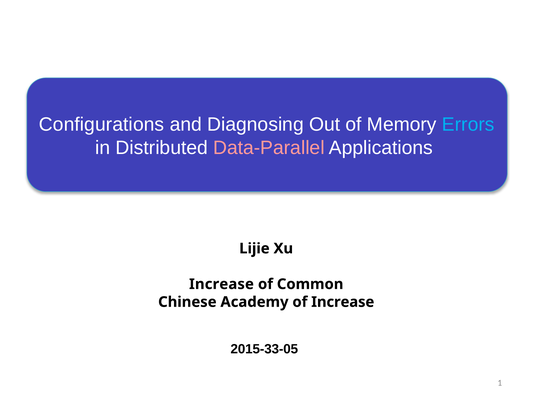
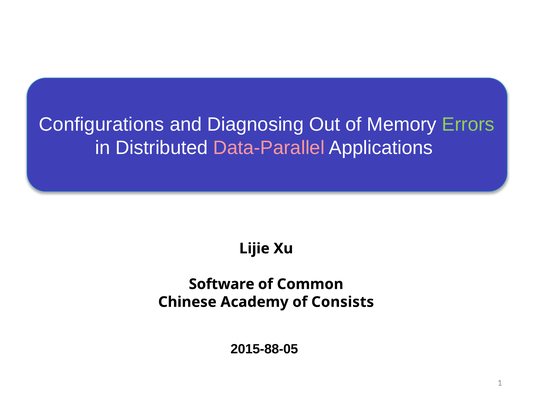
Errors colour: light blue -> light green (468, 124)
Increase: Increase -> Software (222, 284)
of Increase: Increase -> Consists (343, 302)
2015-33-05: 2015-33-05 -> 2015-88-05 (264, 349)
